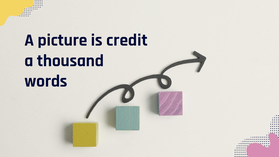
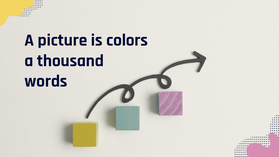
credit: credit -> colors (127, 40)
